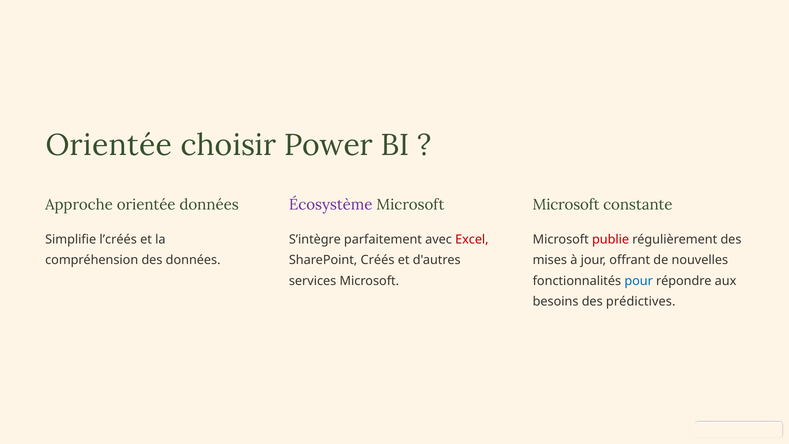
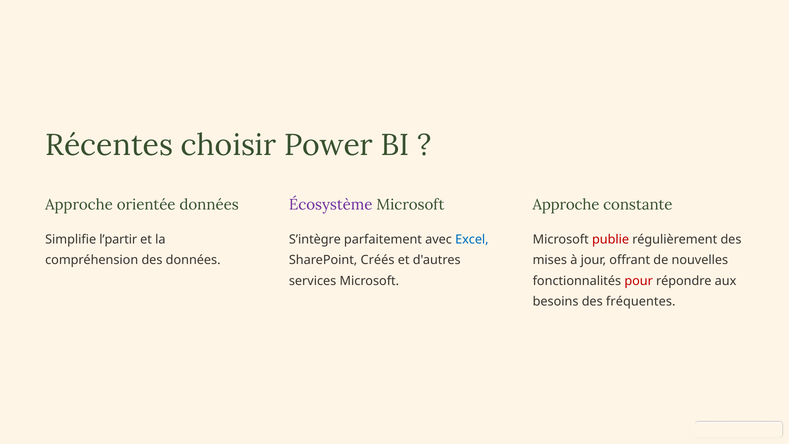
Orientée: Orientée -> Récentes (109, 145)
Microsoft: Microsoft -> Approche (566, 205)
l’créés: l’créés -> l’partir (118, 240)
Excel colour: red -> blue (472, 240)
pour colour: blue -> red (639, 281)
prédictives: prédictives -> fréquentes (641, 301)
